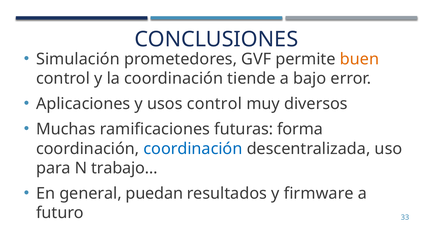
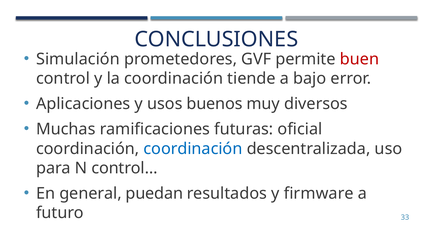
buen colour: orange -> red (359, 59)
usos control: control -> buenos (215, 104)
forma: forma -> oficial (300, 130)
trabajo…: trabajo… -> control… (124, 169)
